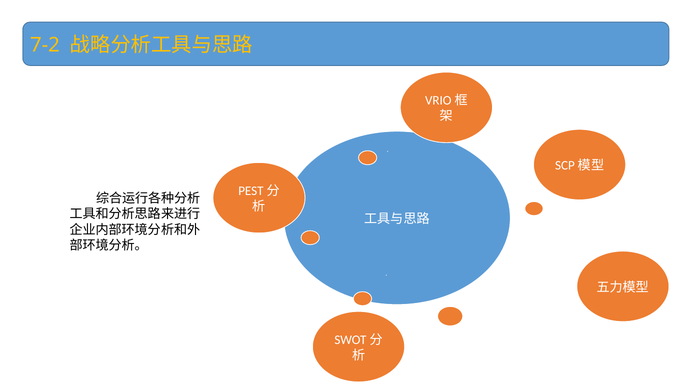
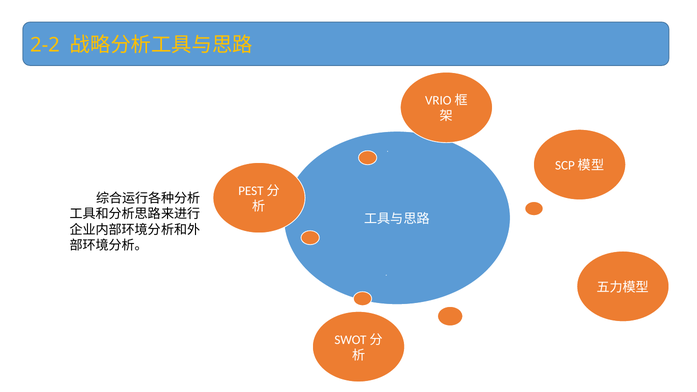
7-2: 7-2 -> 2-2 (45, 45)
